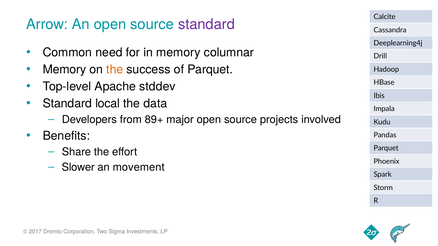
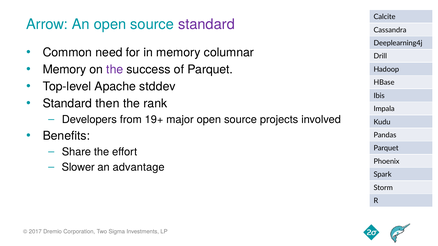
the colour: orange -> purple (115, 70)
local: local -> then (108, 104)
data: data -> rank (155, 104)
89+: 89+ -> 19+ (154, 120)
movement: movement -> advantage (139, 167)
